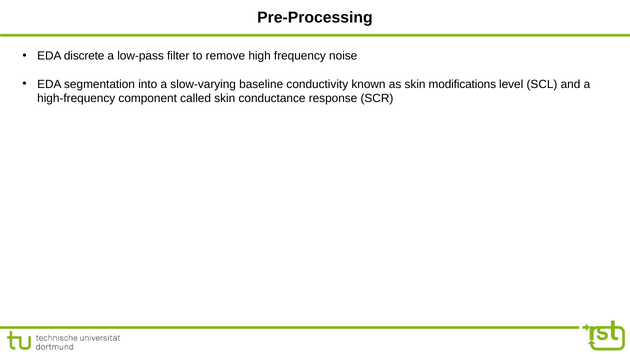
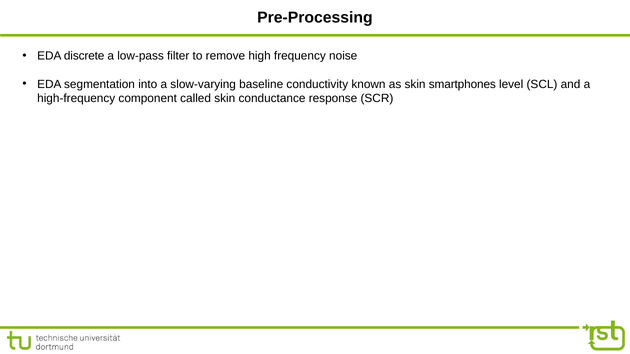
modifications: modifications -> smartphones (462, 84)
